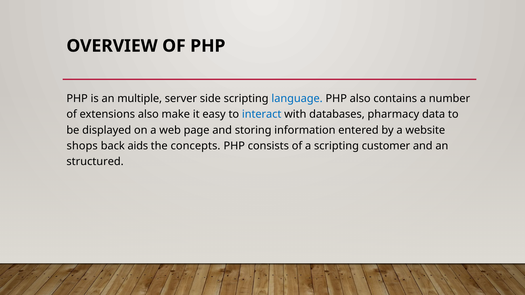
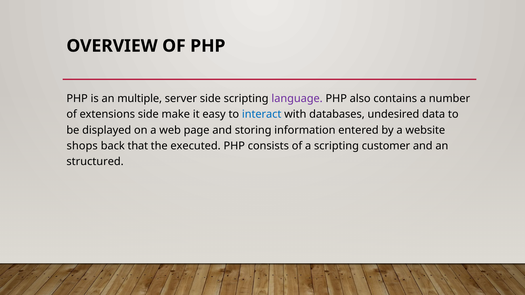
language colour: blue -> purple (297, 99)
extensions also: also -> side (148, 114)
pharmacy: pharmacy -> undesired (393, 114)
aids: aids -> that (138, 146)
concepts: concepts -> executed (196, 146)
